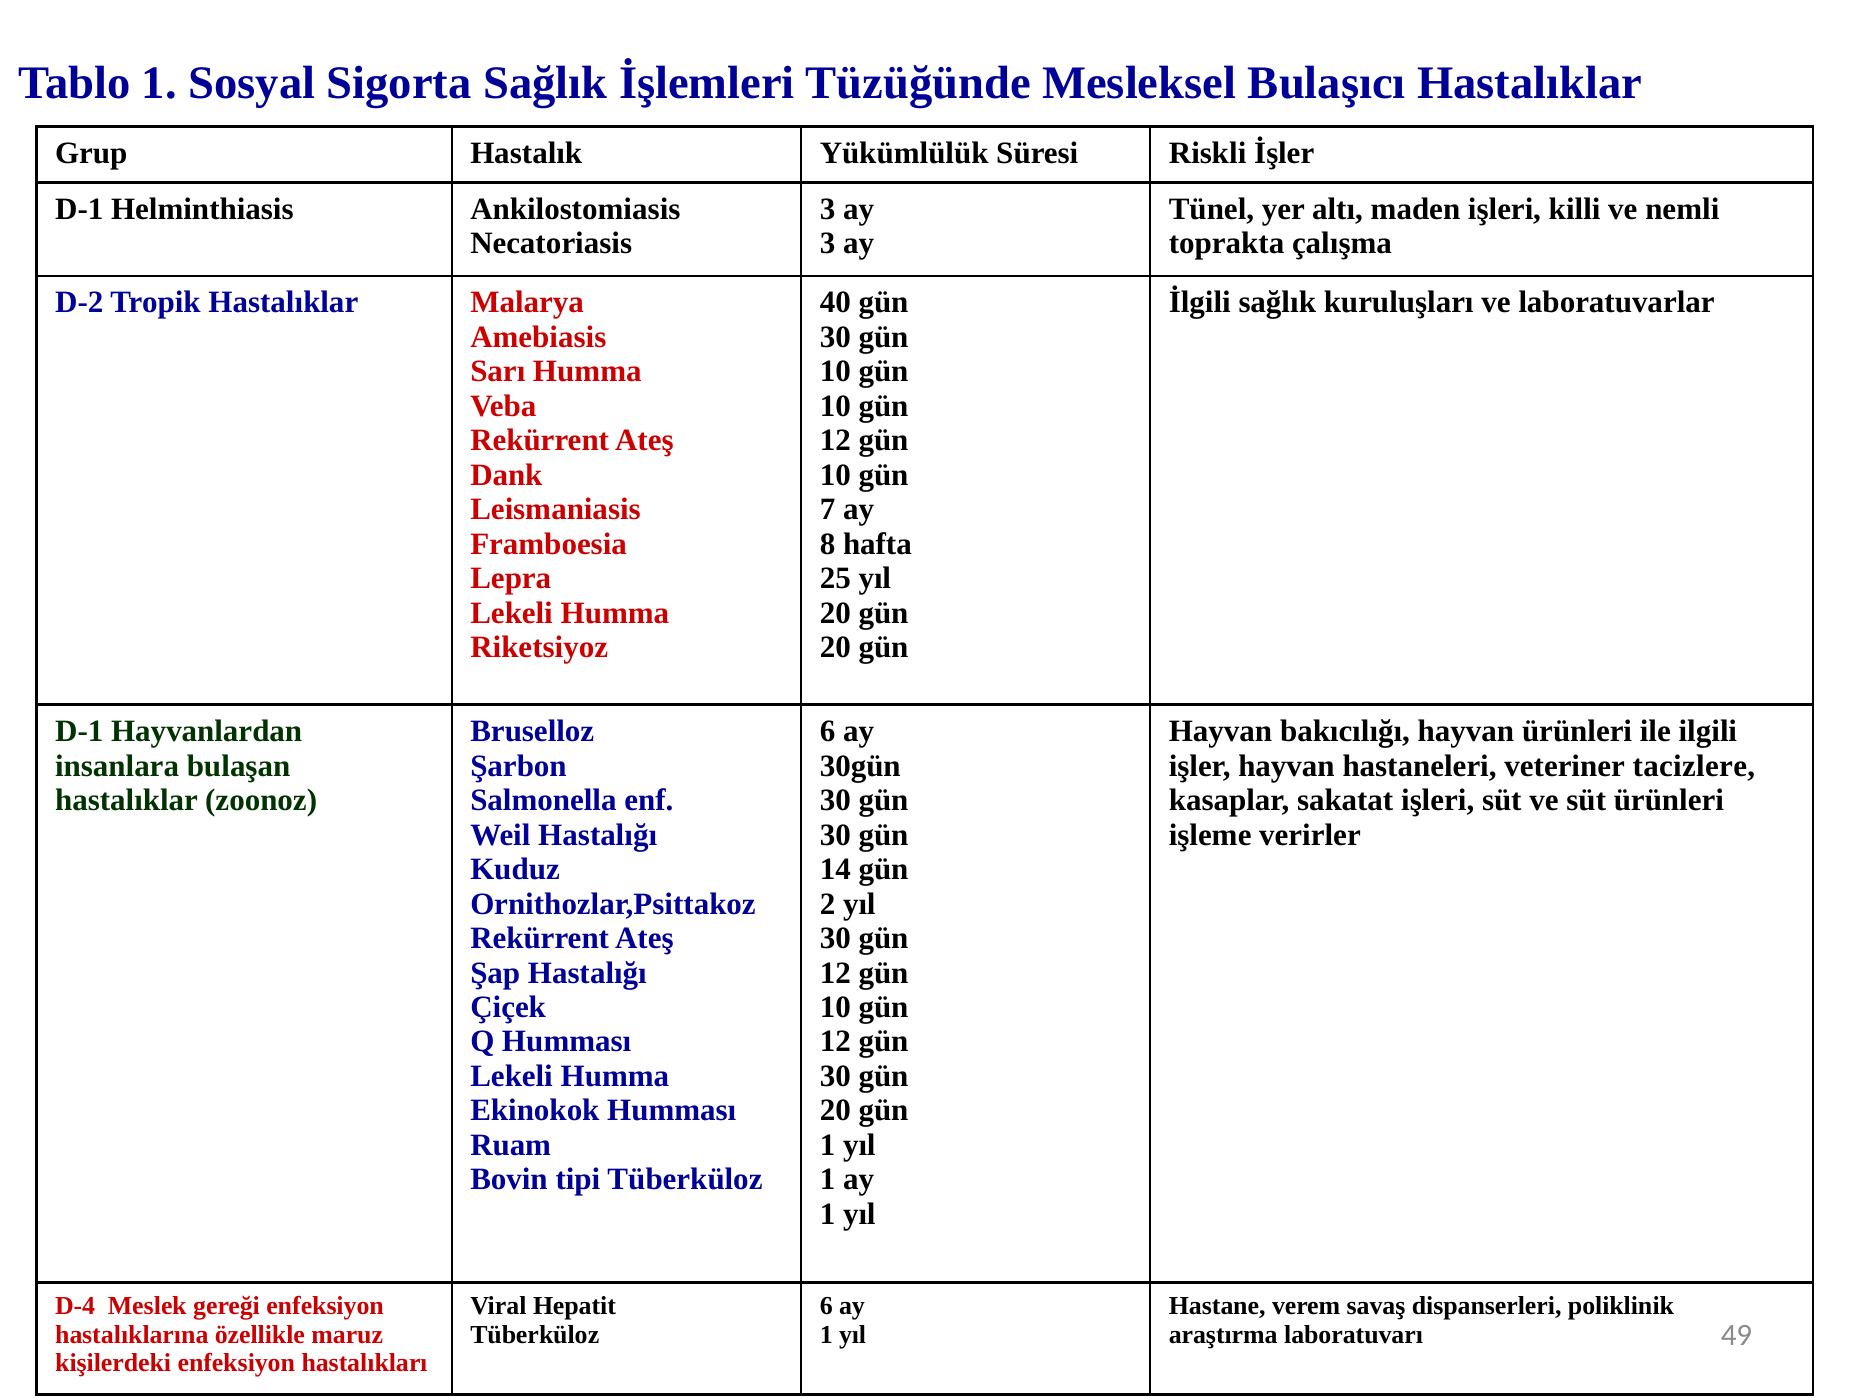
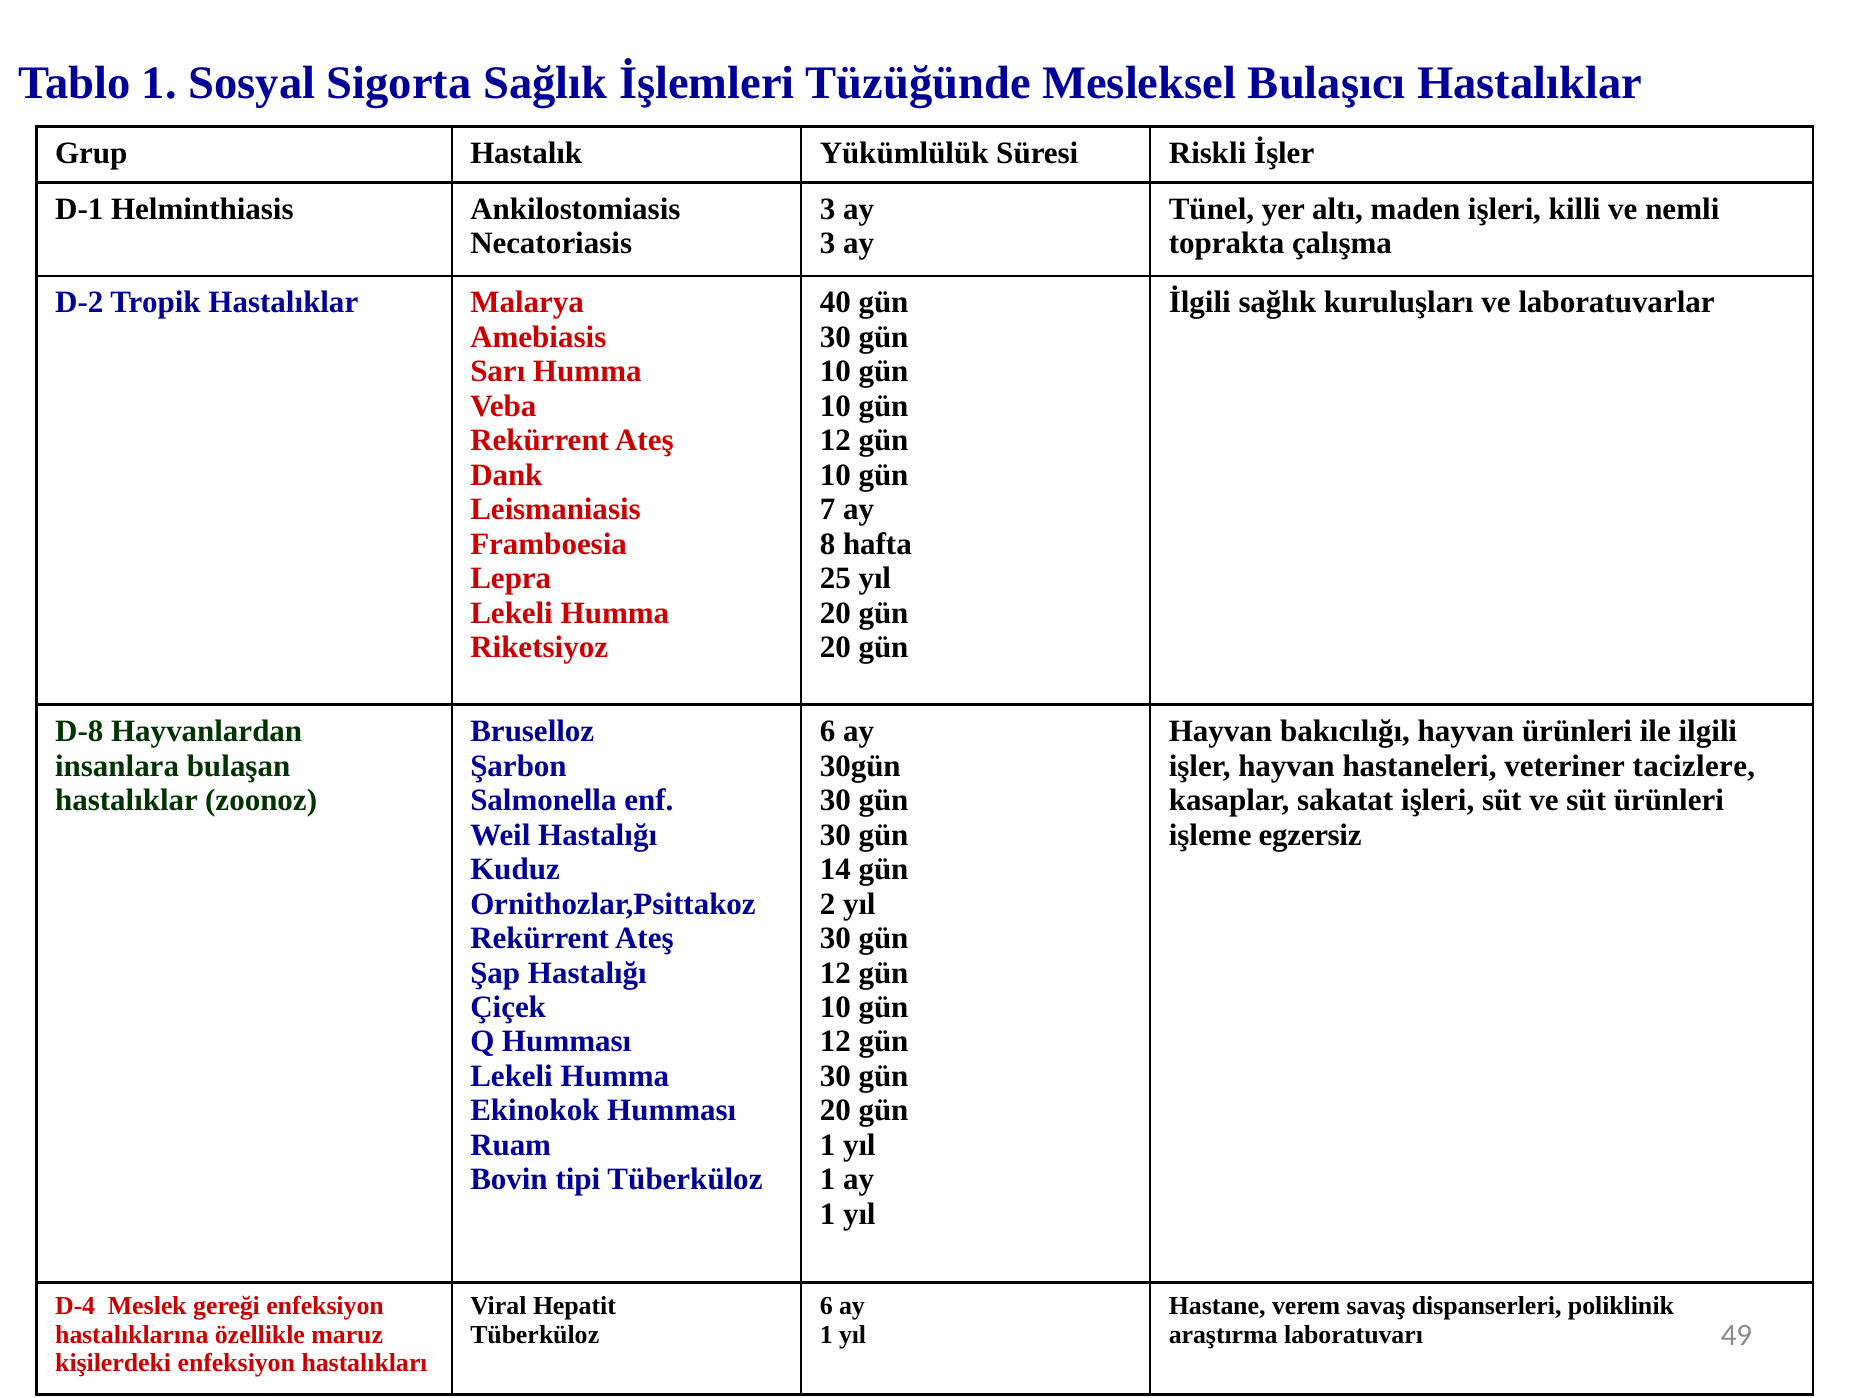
D-1: D-1 -> D-8 (79, 731)
verirler: verirler -> egzersiz (1310, 835)
